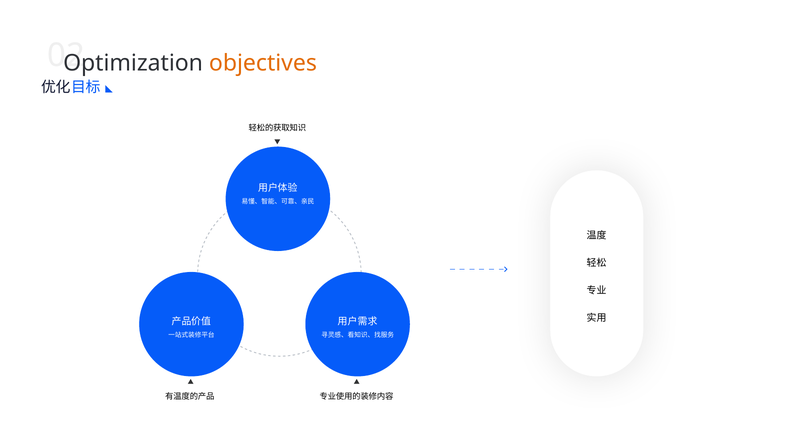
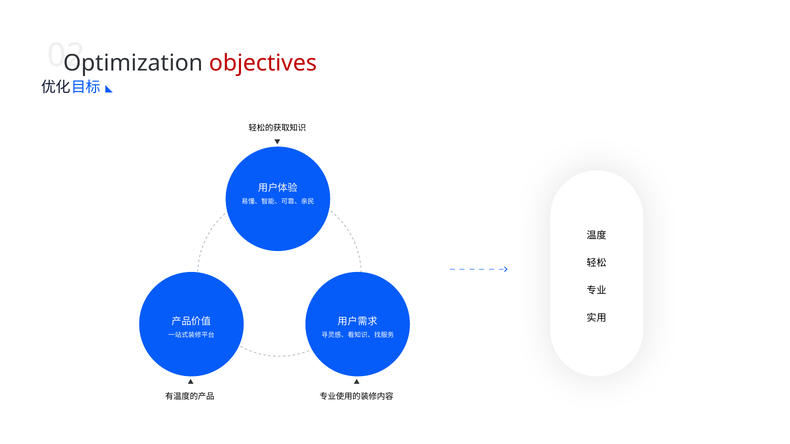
objectives colour: orange -> red (263, 63)
